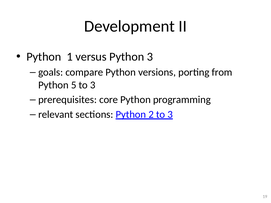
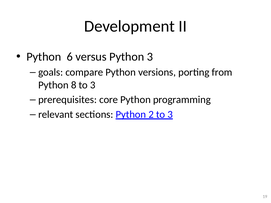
1: 1 -> 6 (70, 57)
5: 5 -> 8 (74, 85)
